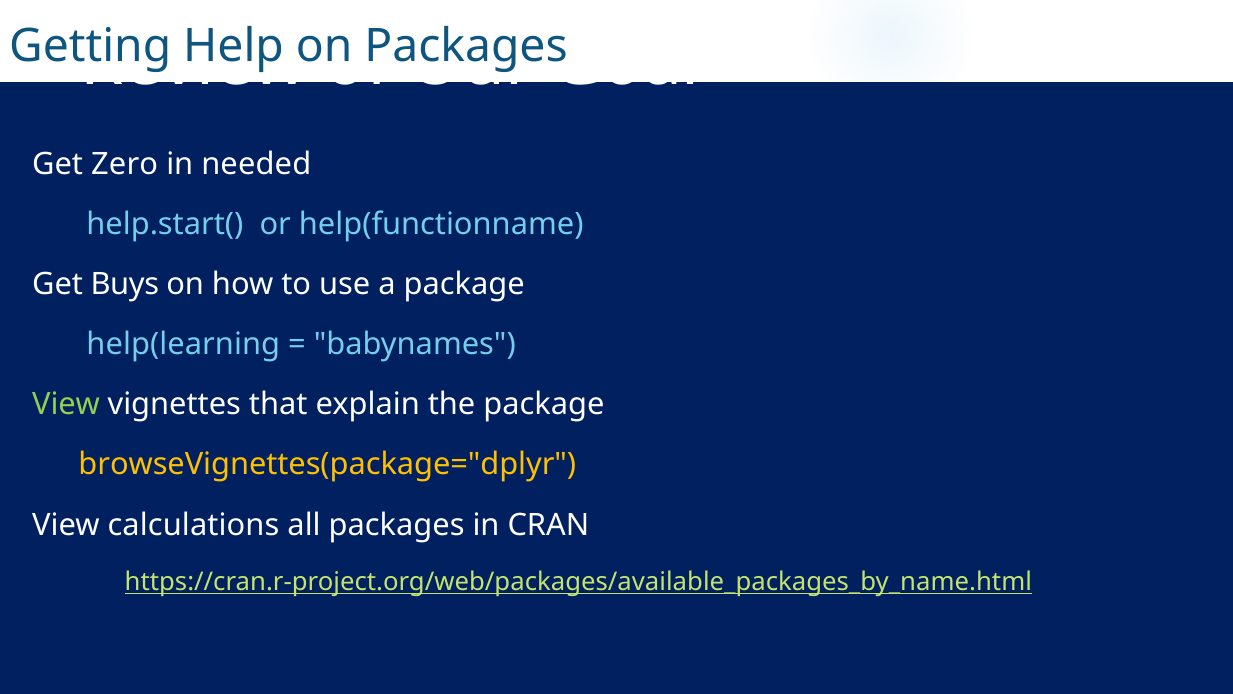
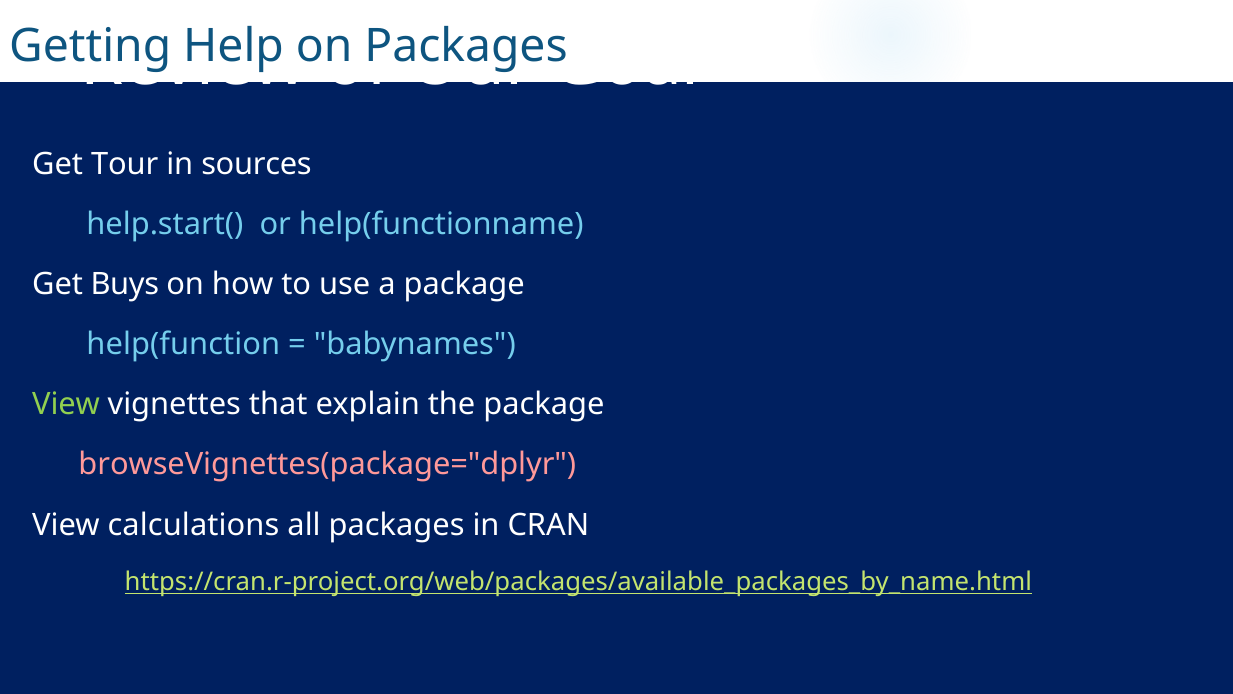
Zero: Zero -> Tour (125, 164)
needed: needed -> sources (256, 164)
help(learning: help(learning -> help(function (183, 344)
browseVignettes(package="dplyr colour: yellow -> pink (327, 464)
